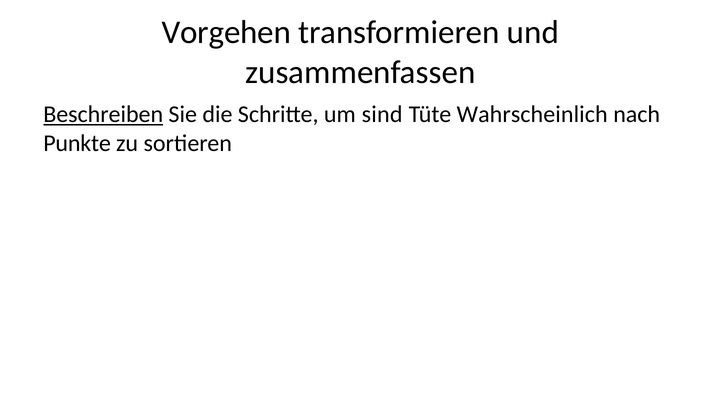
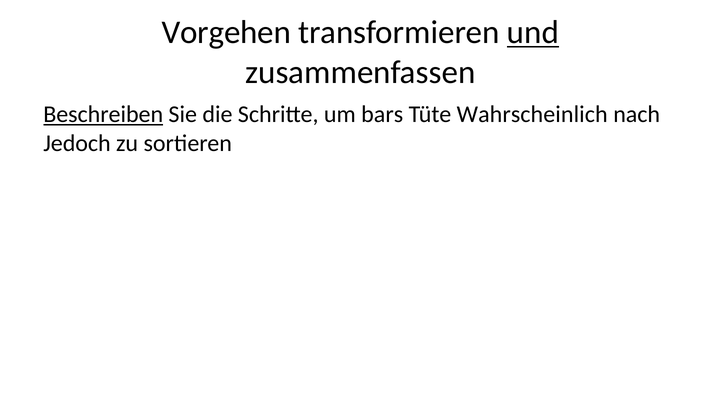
und underline: none -> present (533, 32)
sind: sind -> bars (382, 114)
Punkte: Punkte -> Jedoch (77, 143)
